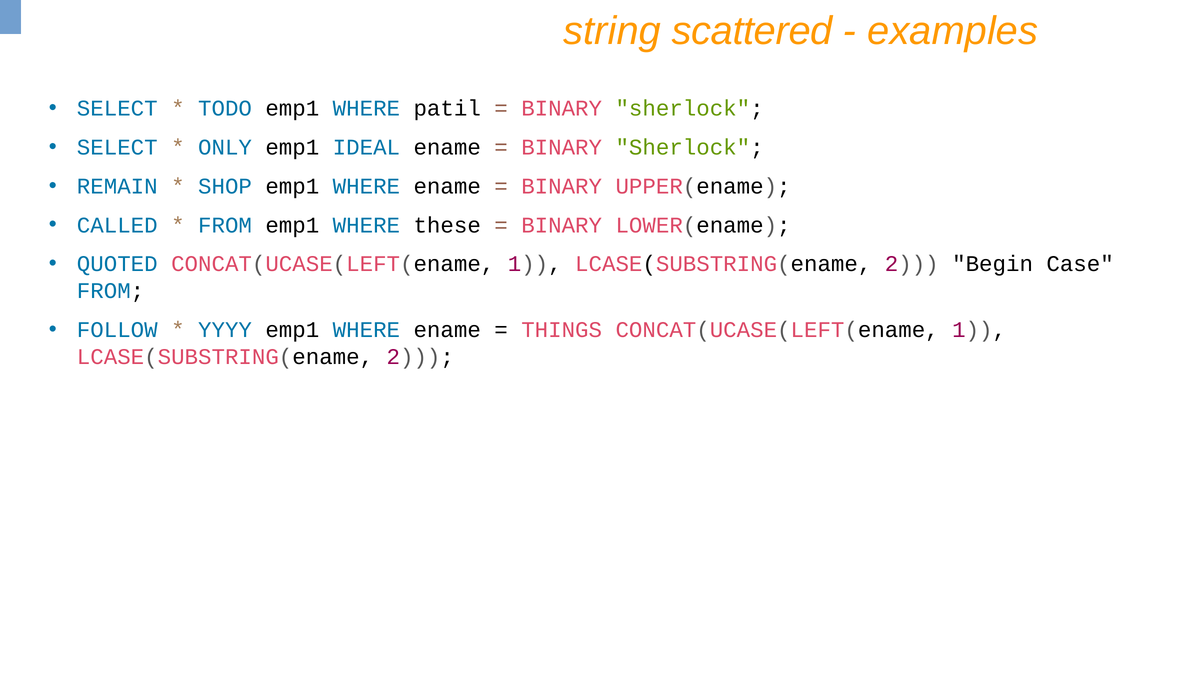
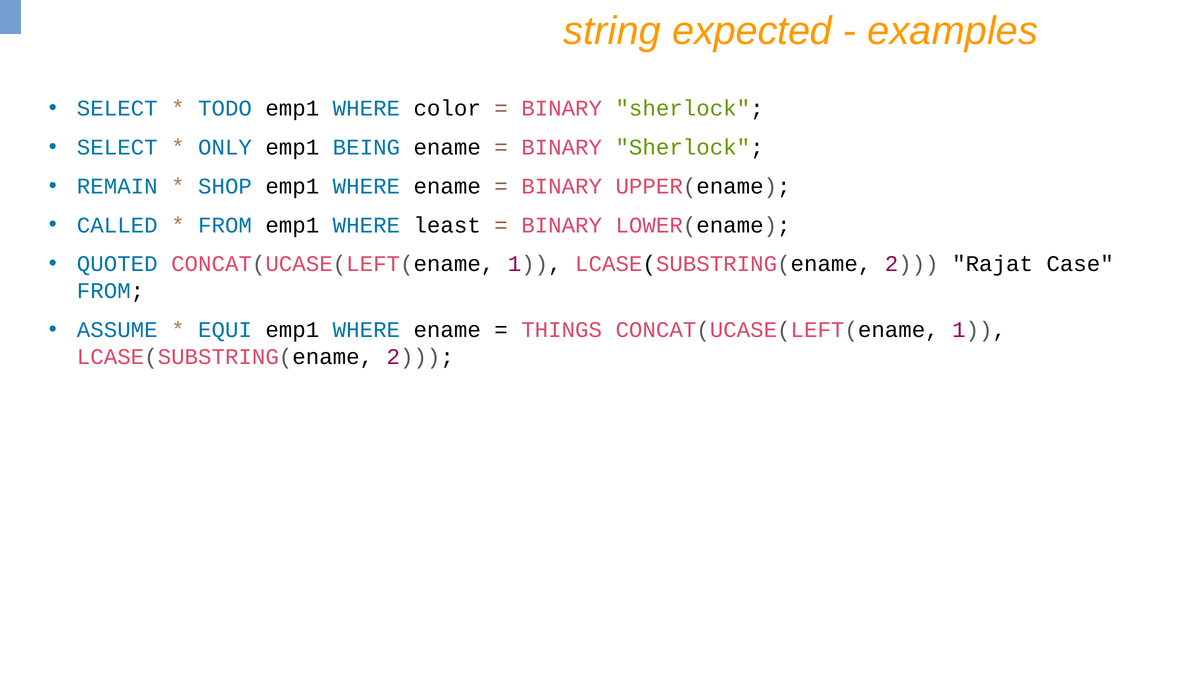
scattered: scattered -> expected (752, 31)
patil: patil -> color (447, 109)
IDEAL: IDEAL -> BEING (366, 148)
these: these -> least (447, 225)
Begin: Begin -> Rajat (993, 264)
FOLLOW: FOLLOW -> ASSUME (117, 330)
YYYY: YYYY -> EQUI (225, 330)
